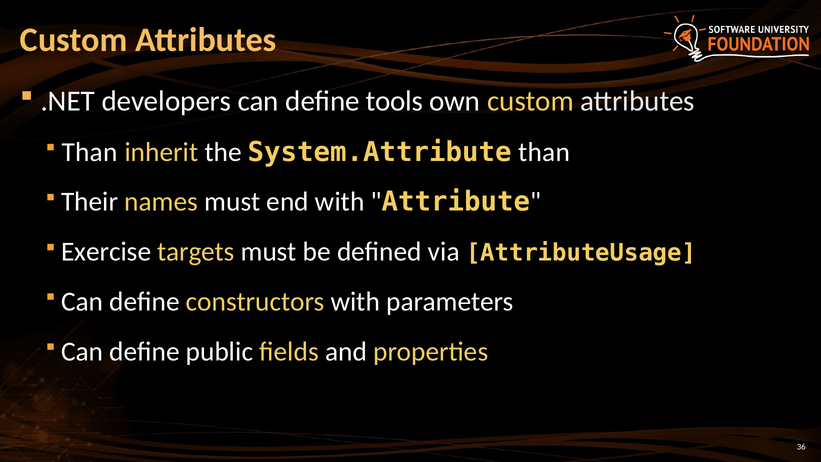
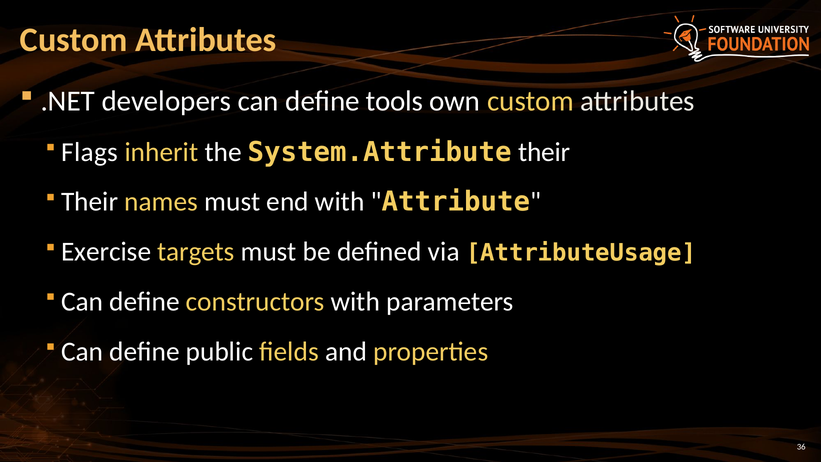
Than: Than -> Flags (90, 152)
System.Attribute than: than -> their (544, 152)
